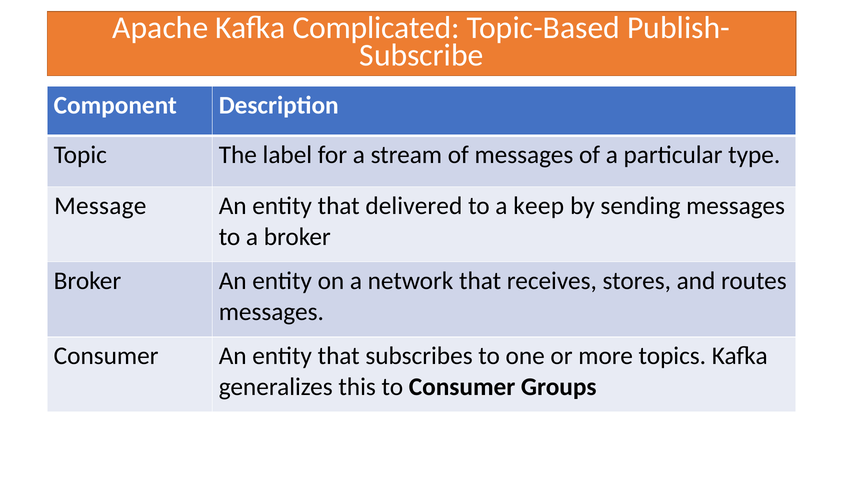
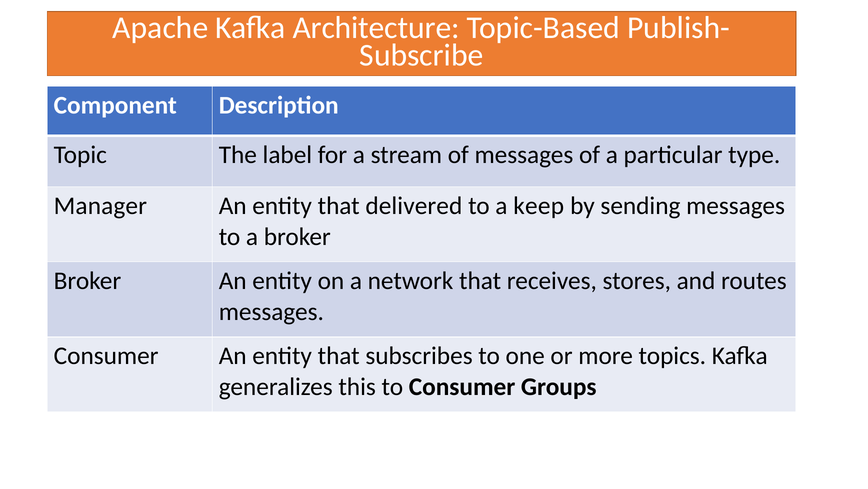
Complicated: Complicated -> Architecture (376, 28)
Message: Message -> Manager (100, 205)
